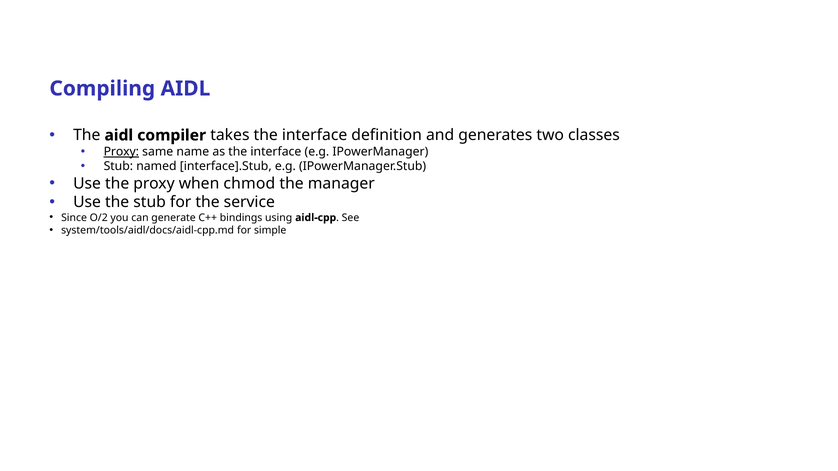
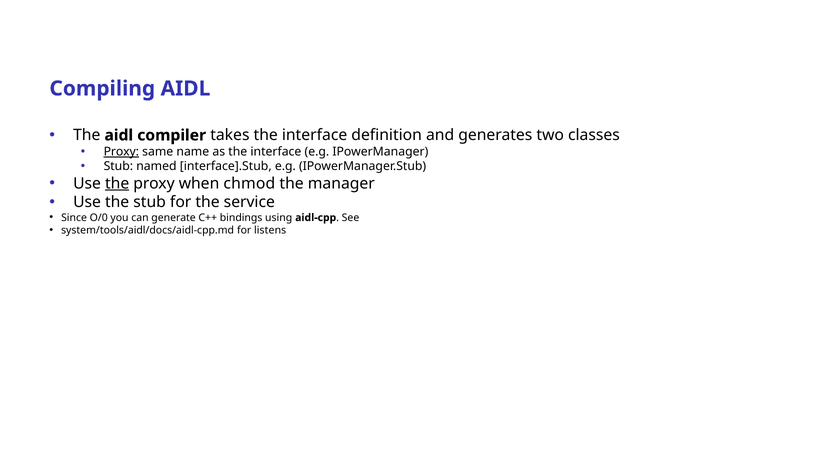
the underline: none -> present (117, 184)
O/2: O/2 -> O/0 (99, 218)
simple: simple -> listens (270, 230)
